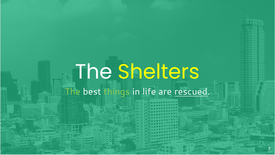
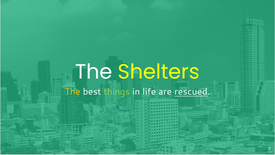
The colour: light green -> yellow (73, 91)
